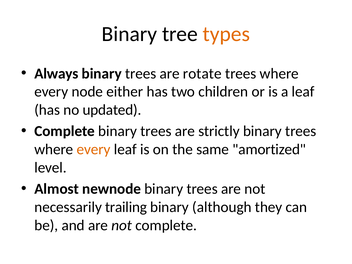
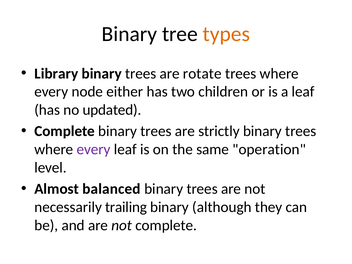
Always: Always -> Library (56, 74)
every colour: orange -> purple (94, 149)
amortized: amortized -> operation (269, 149)
newnode: newnode -> balanced (112, 189)
